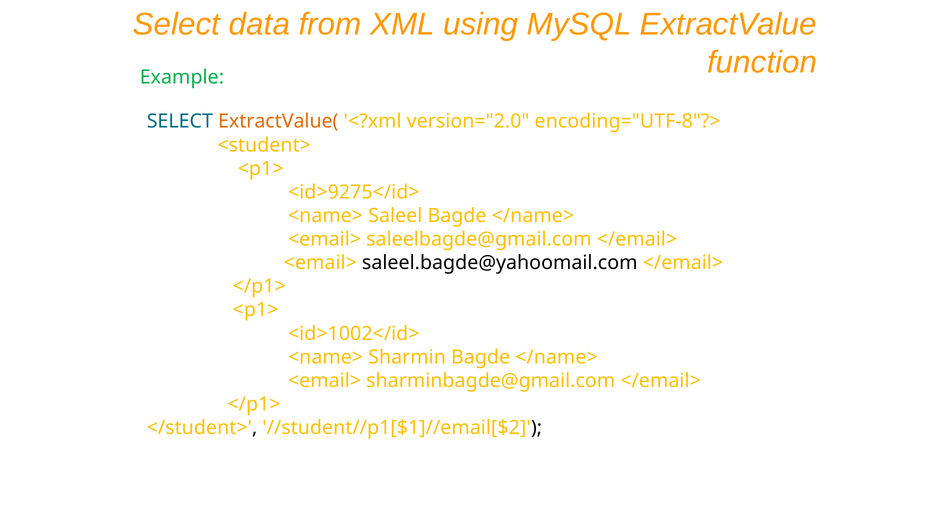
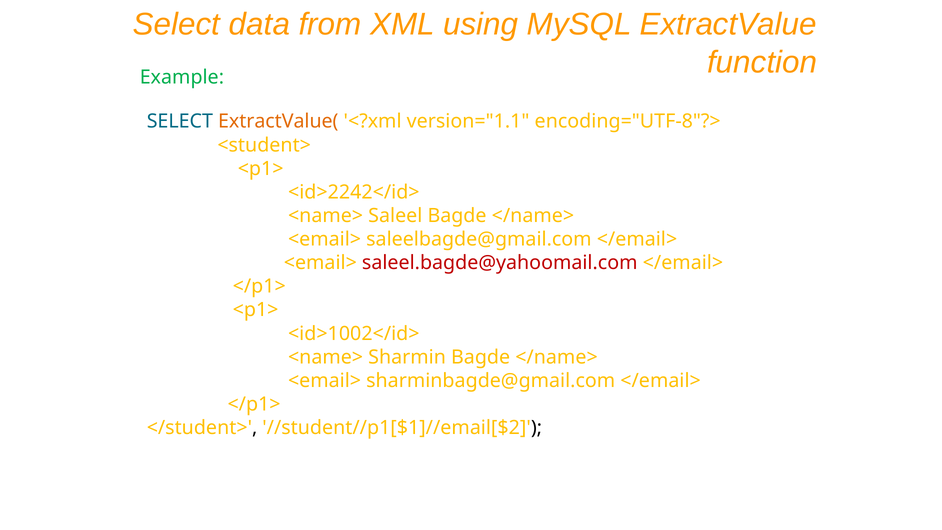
version="2.0: version="2.0 -> version="1.1 (468, 121)
<id>9275</id>: <id>9275</id> -> <id>2242</id> (354, 192)
saleel.bagde@yahoomail.com colour: black -> red (500, 263)
